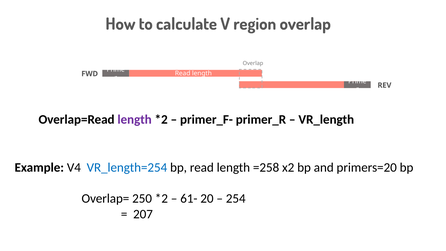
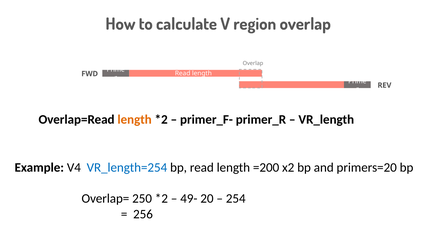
length colour: purple -> orange (135, 119)
=258: =258 -> =200 (266, 167)
61-: 61- -> 49- (189, 199)
207: 207 -> 256 (143, 214)
